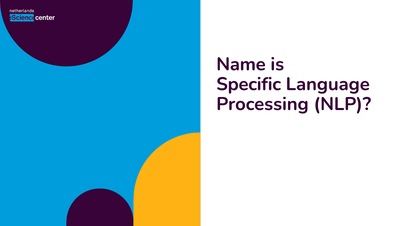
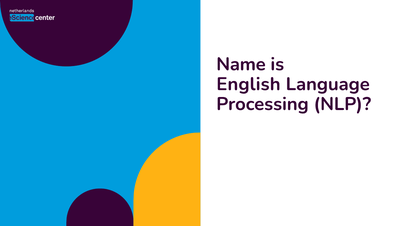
Specific: Specific -> English (248, 84)
